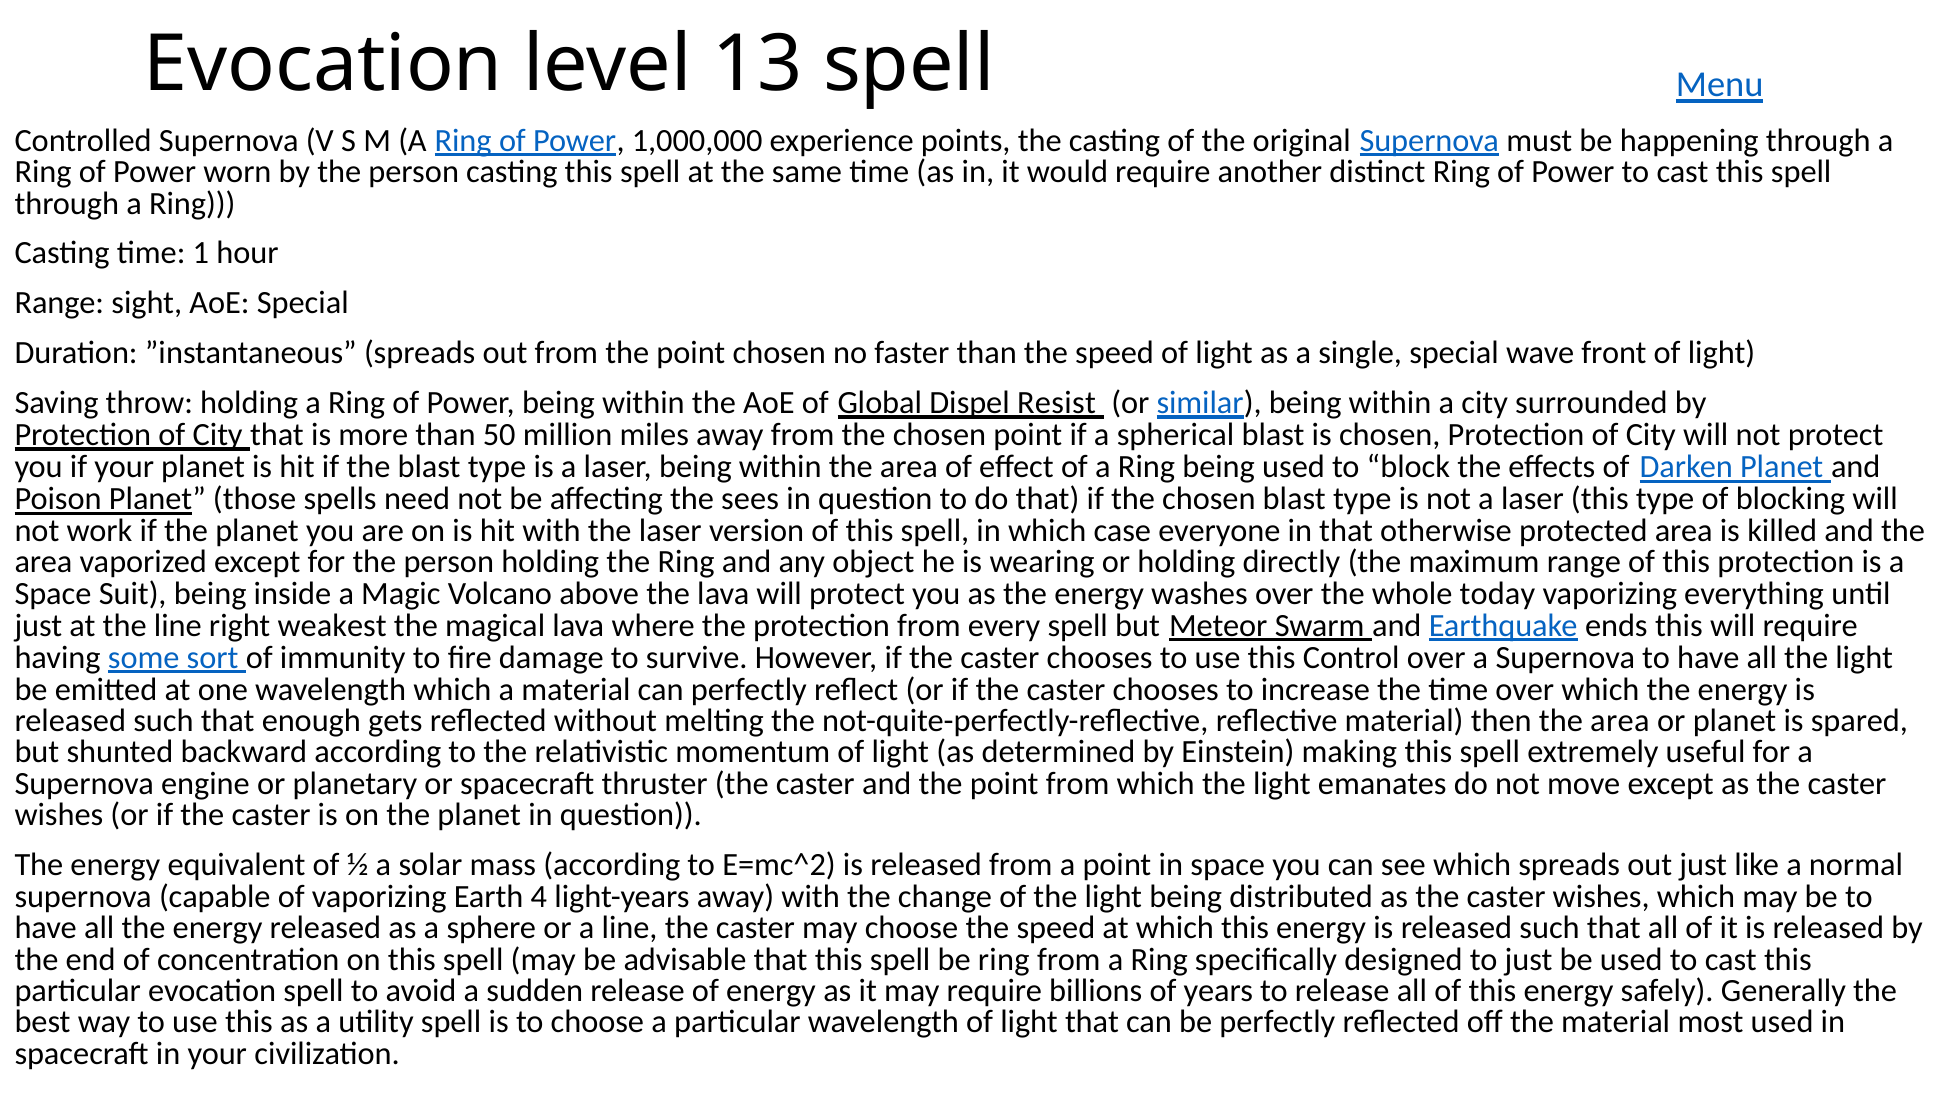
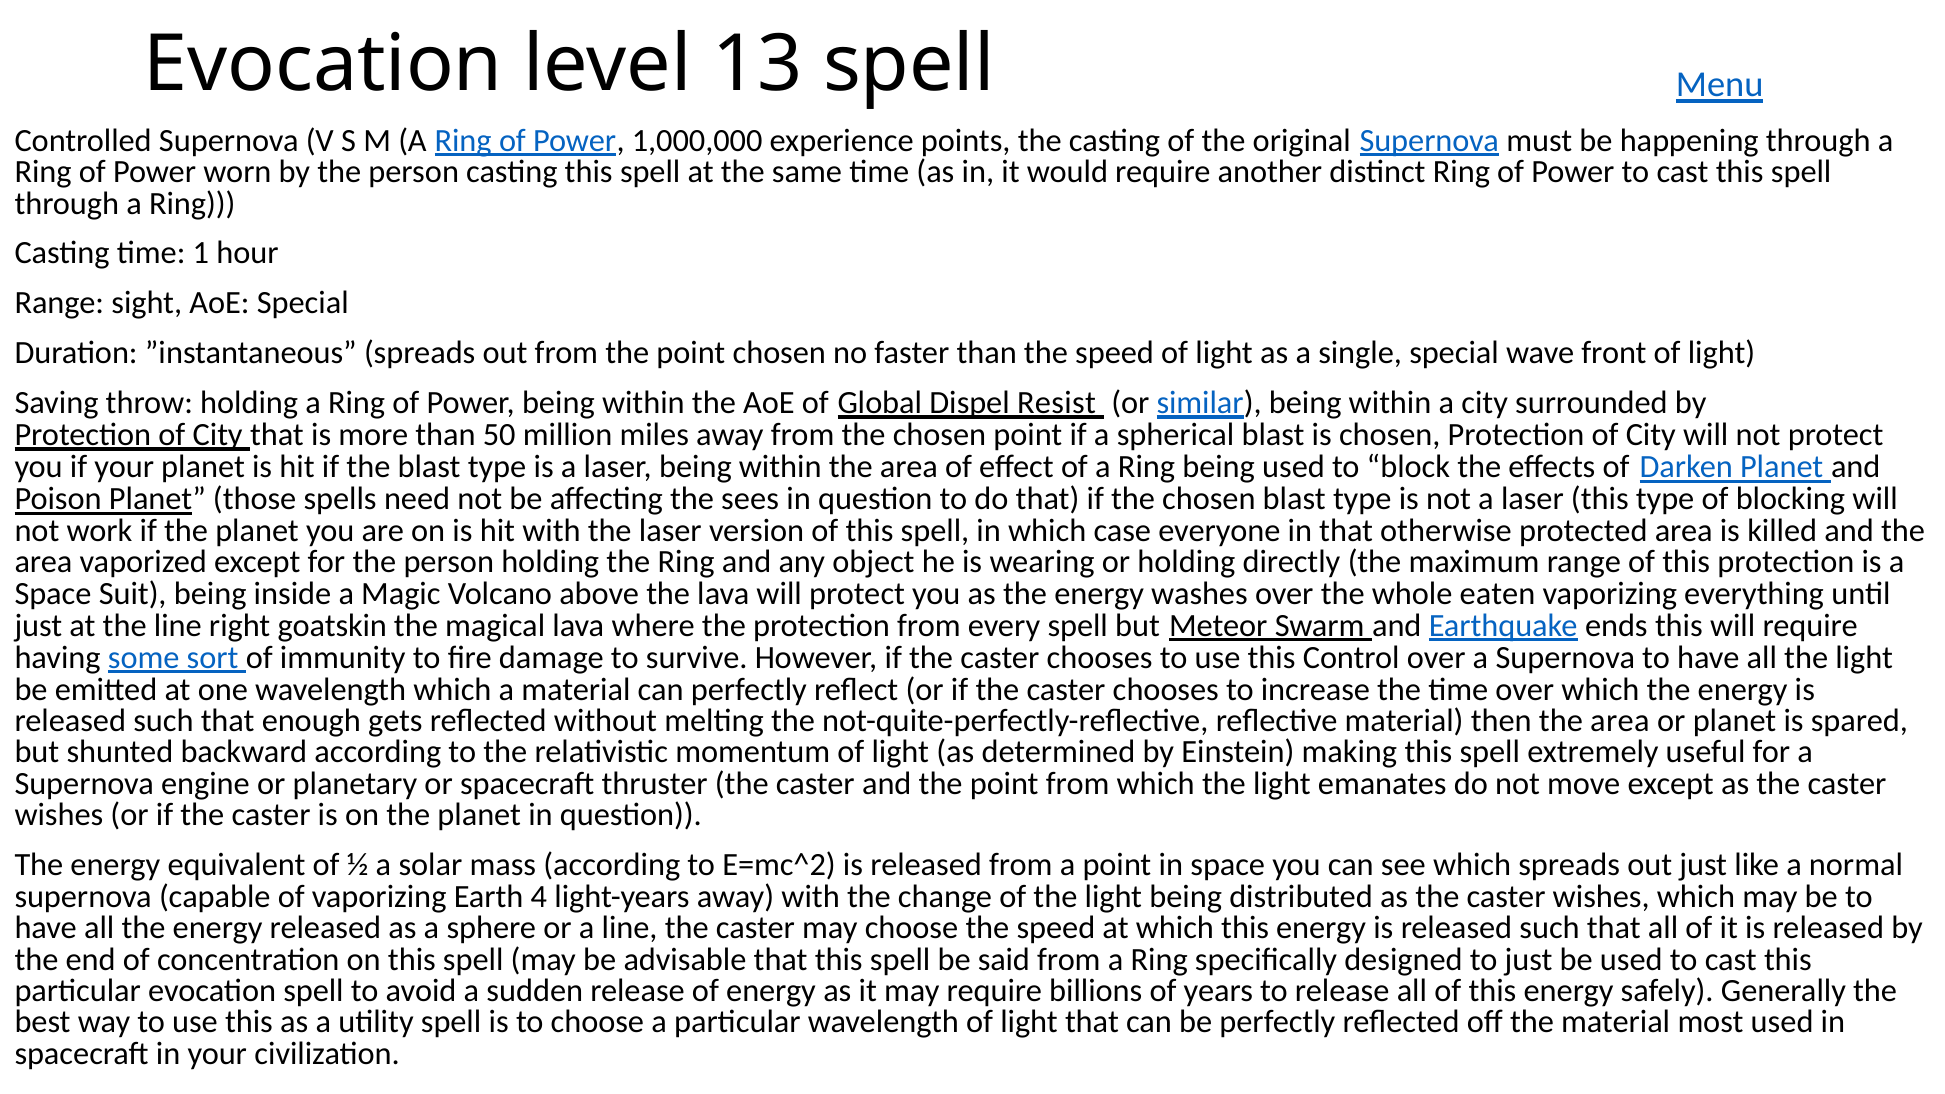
today: today -> eaten (1498, 594)
weakest: weakest -> goatskin (332, 626)
be ring: ring -> said (1004, 959)
